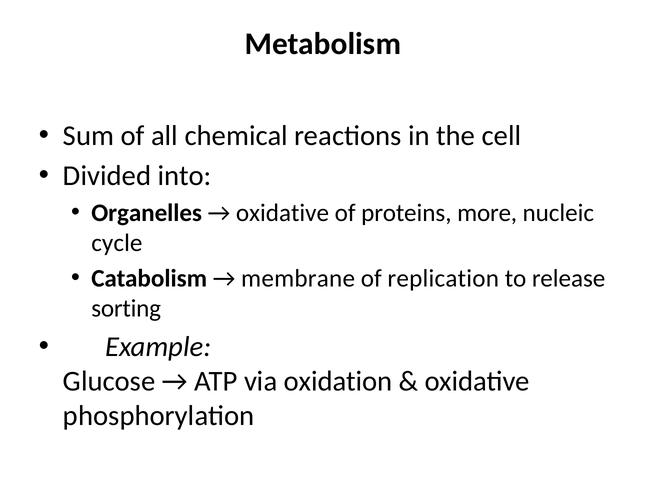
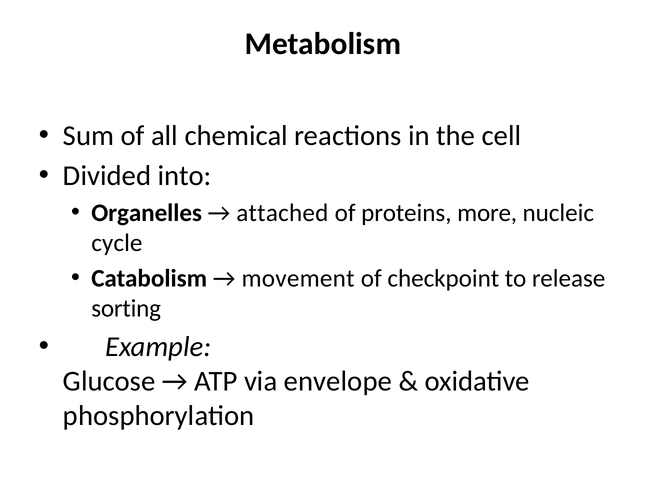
oxidative: oxidative -> attached (282, 213)
membrane: membrane -> movement (298, 278)
replication: replication -> checkpoint (443, 278)
oxidation: oxidation -> envelope (338, 381)
